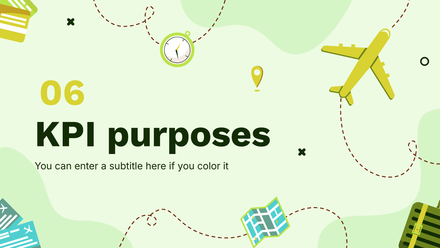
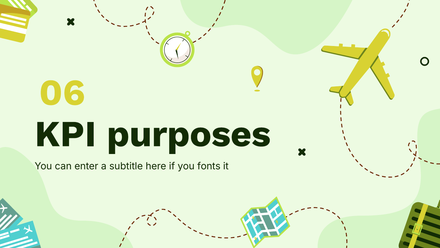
color: color -> fonts (209, 166)
